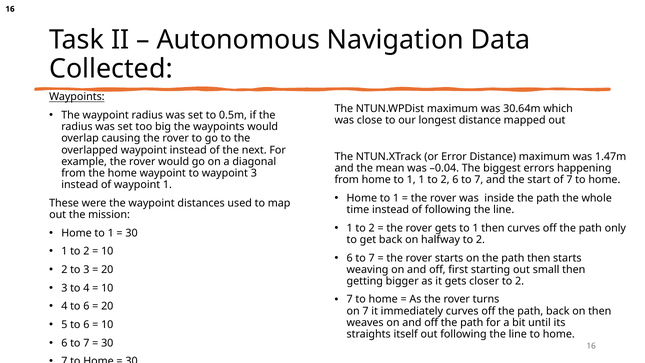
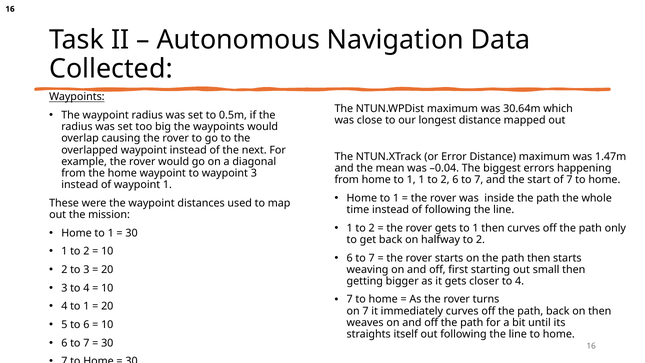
closer to 2: 2 -> 4 (520, 281)
4 to 6: 6 -> 1 (86, 306)
